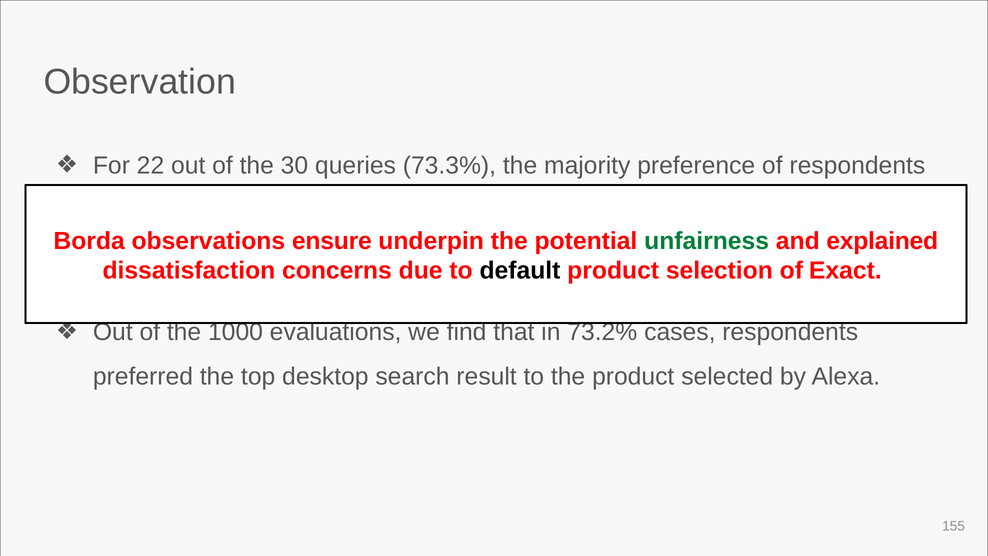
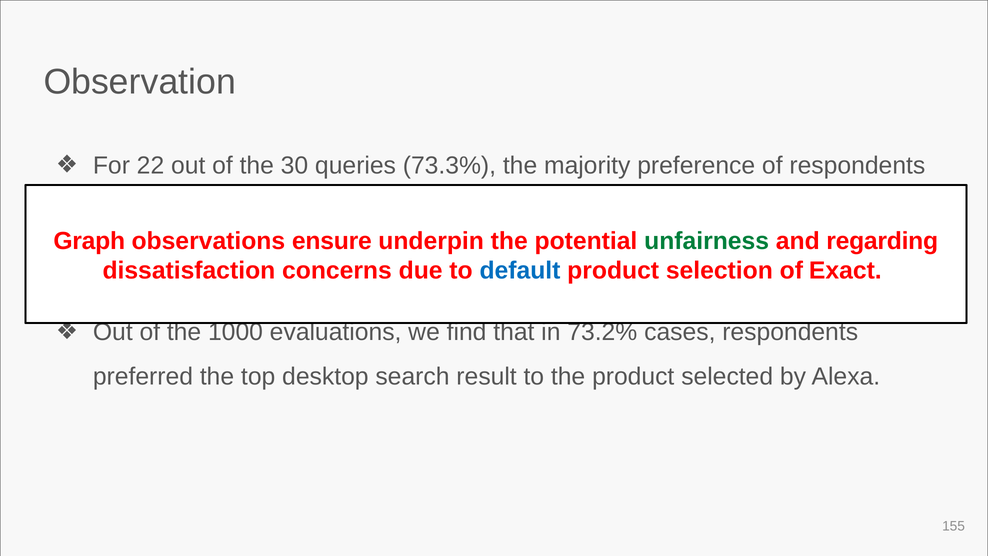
Borda: Borda -> Graph (89, 241)
explained: explained -> regarding (882, 241)
default colour: black -> blue (520, 271)
